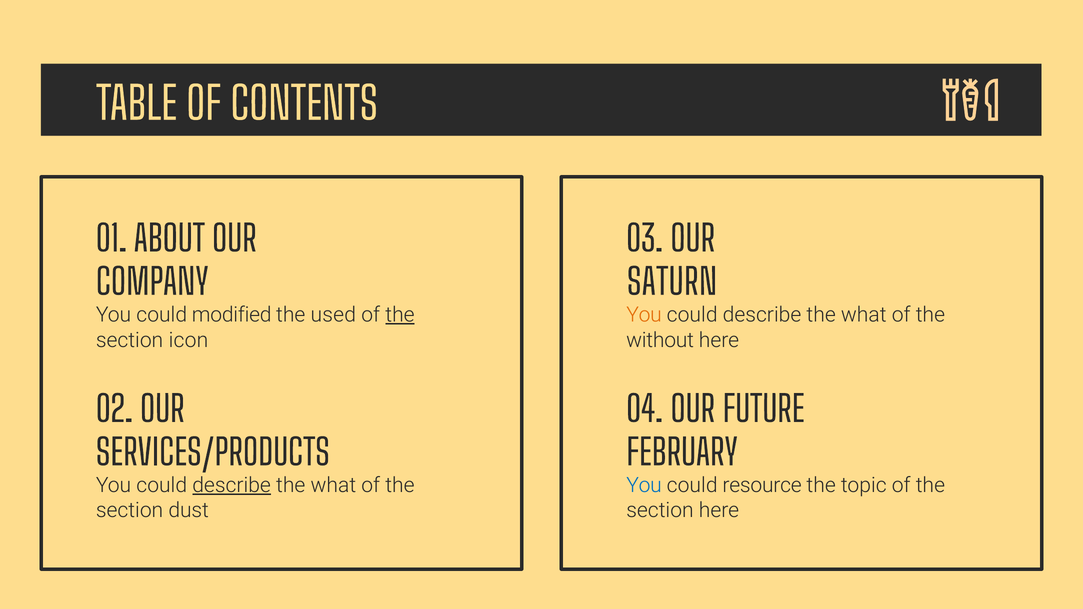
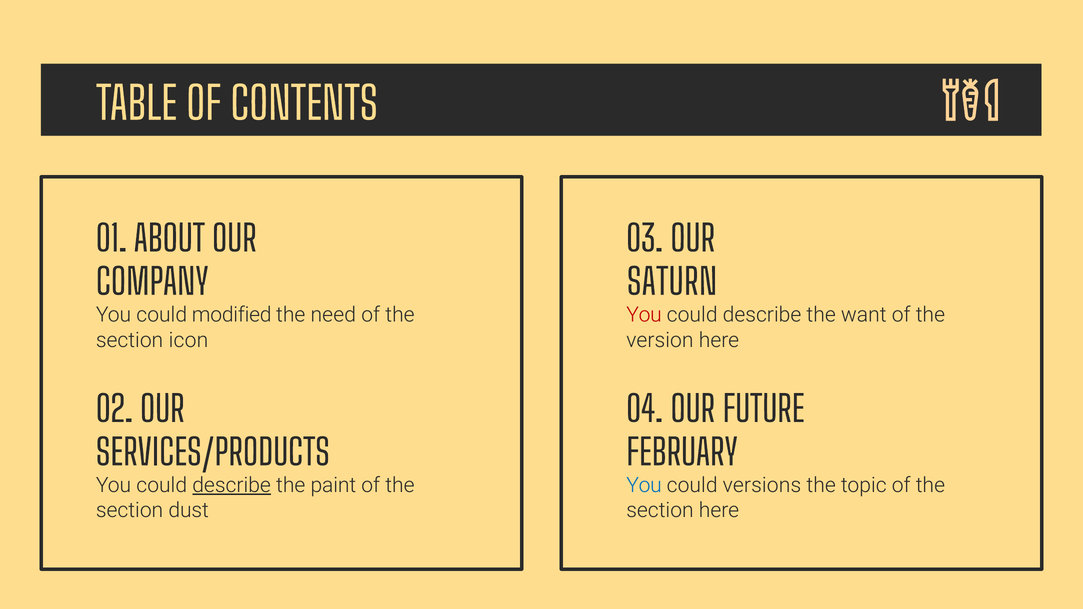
used: used -> need (333, 315)
the underline: present -> none (400, 315)
You colour: orange -> red (644, 315)
what: what -> want (864, 315)
without: without -> version (660, 340)
what: what -> paint (333, 485)
resource: resource -> versions (762, 485)
